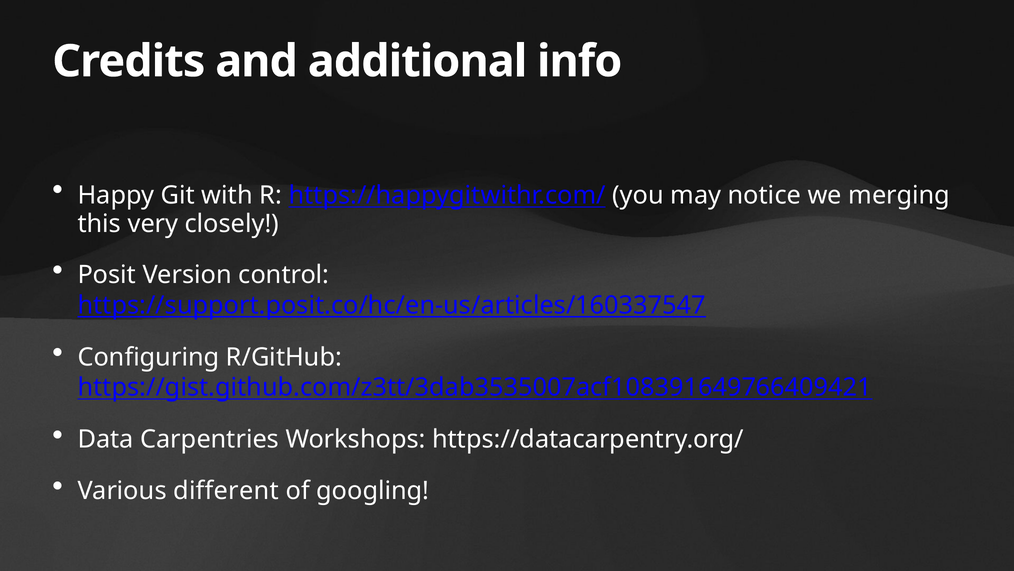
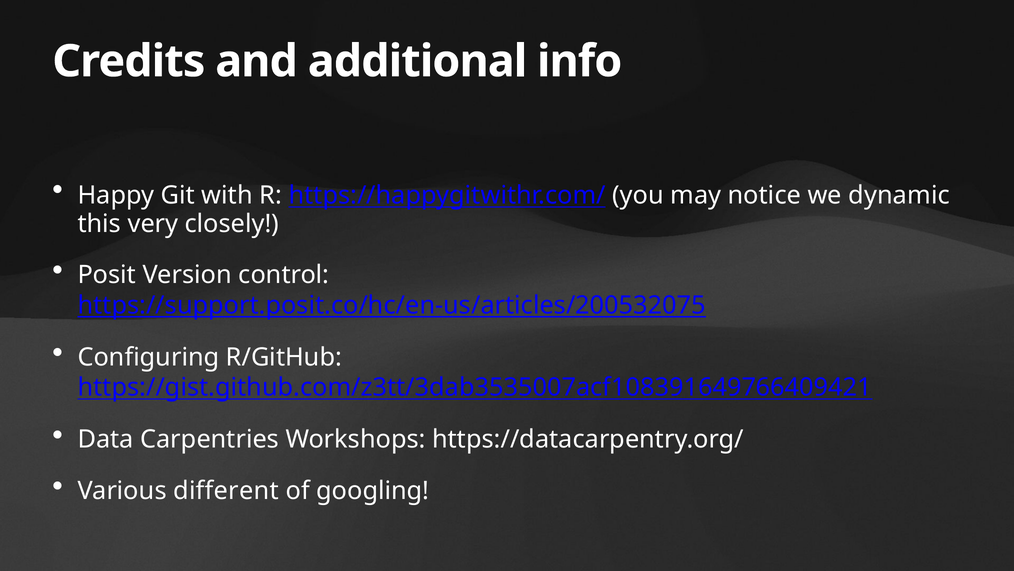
merging: merging -> dynamic (899, 195)
https://support.posit.co/hc/en-us/articles/160337547: https://support.posit.co/hc/en-us/articles/160337547 -> https://support.posit.co/hc/en-us/articles/200532075 (392, 305)
